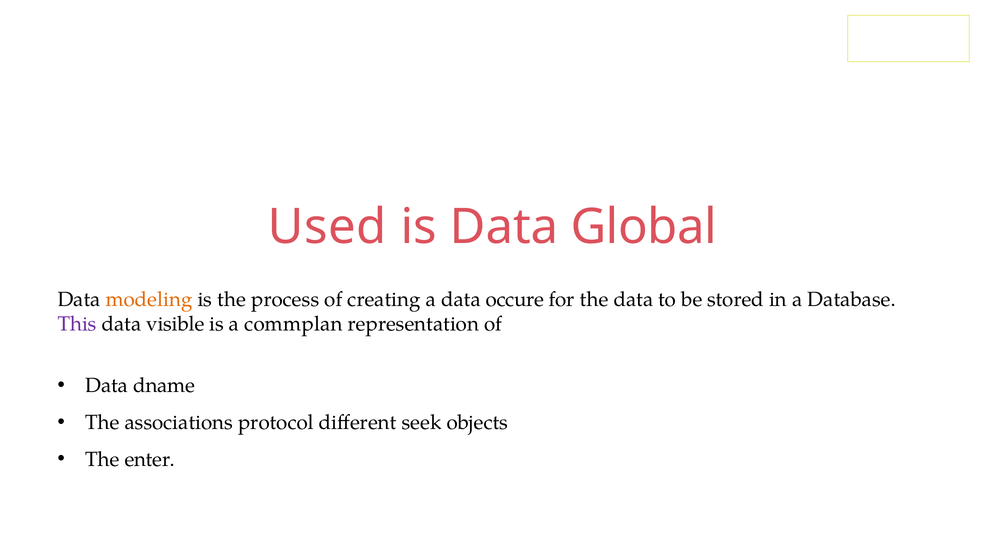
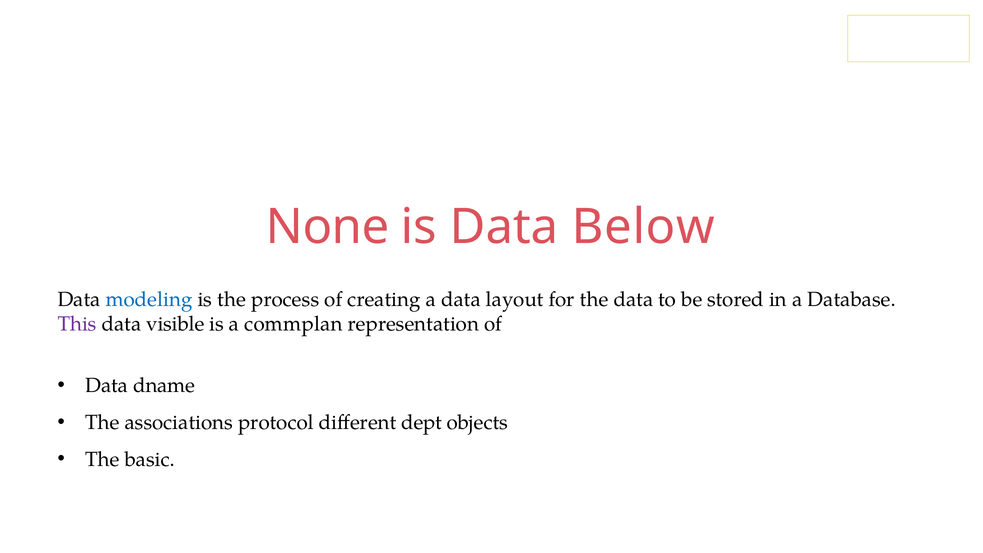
Used: Used -> None (328, 227)
Global: Global -> Below (643, 227)
modeling colour: orange -> blue (149, 300)
occure: occure -> layout (515, 300)
seek: seek -> dept (422, 422)
enter: enter -> basic (150, 459)
